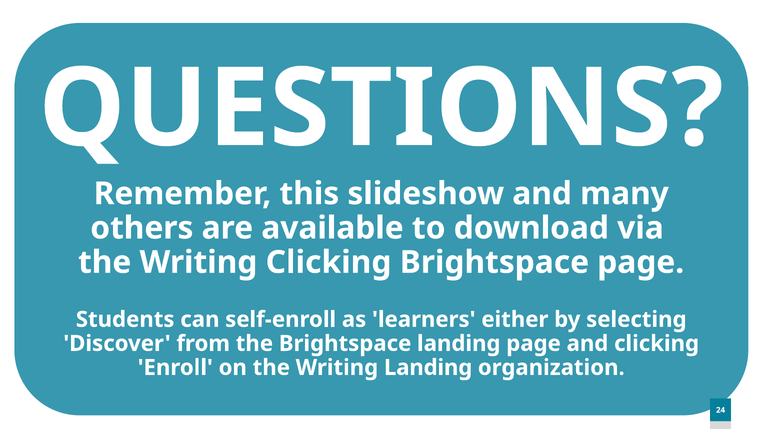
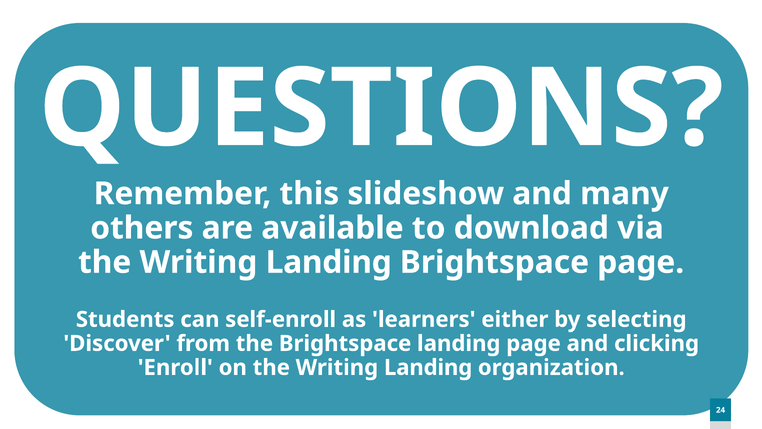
Clicking: Clicking -> Landing (329, 262)
